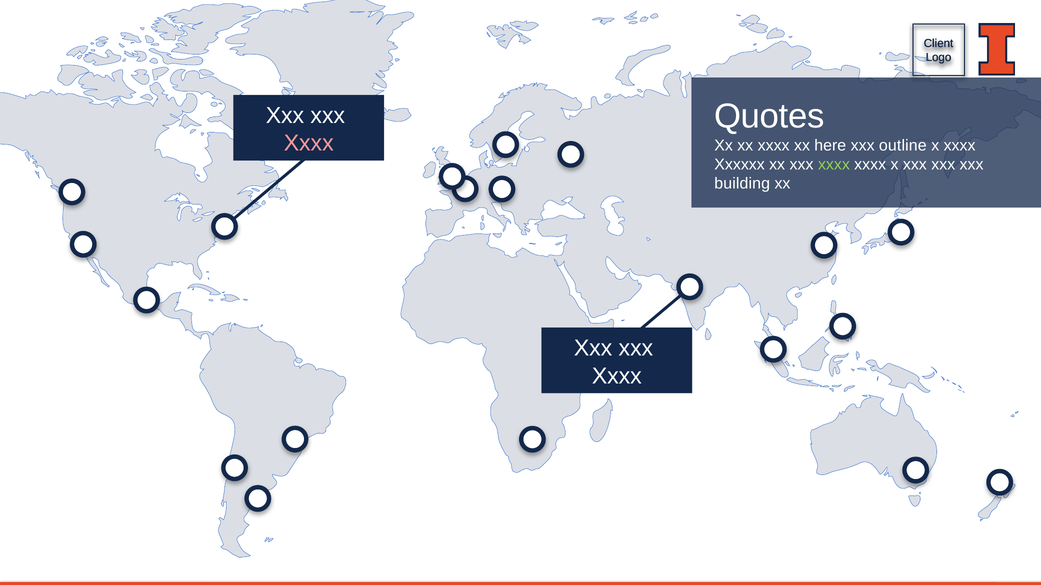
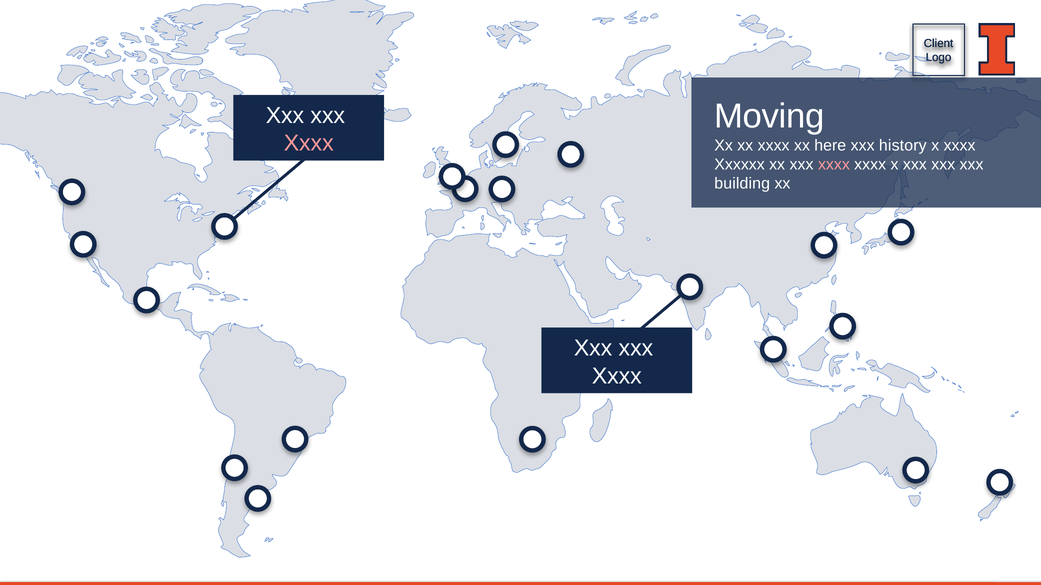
Quotes: Quotes -> Moving (769, 117)
outline: outline -> history (903, 146)
xxxx colour: light green -> pink (834, 165)
